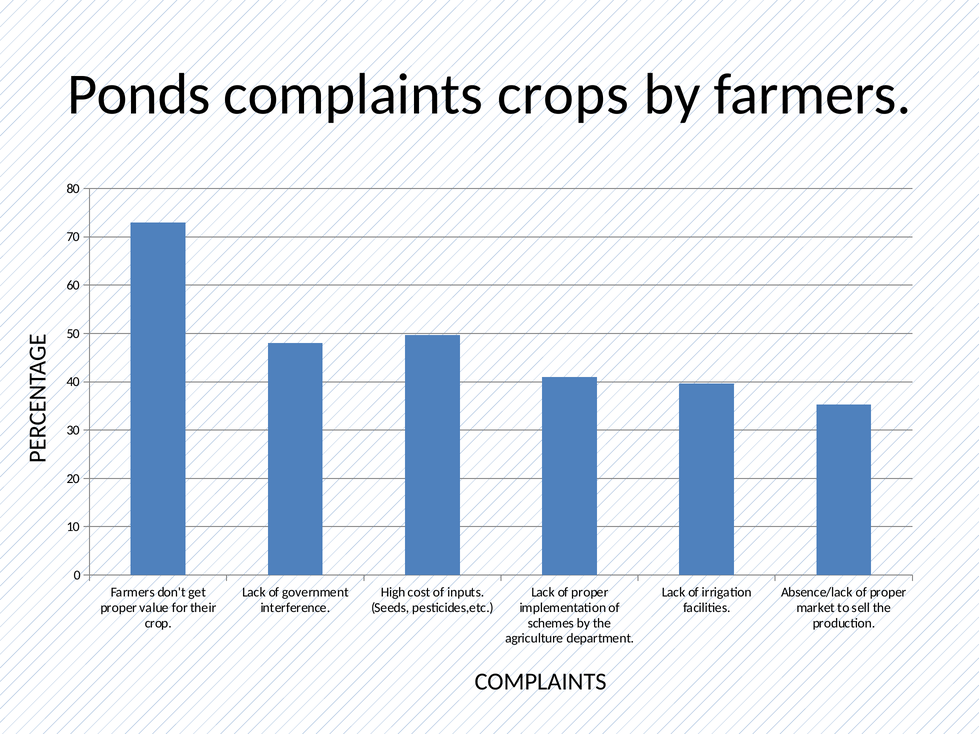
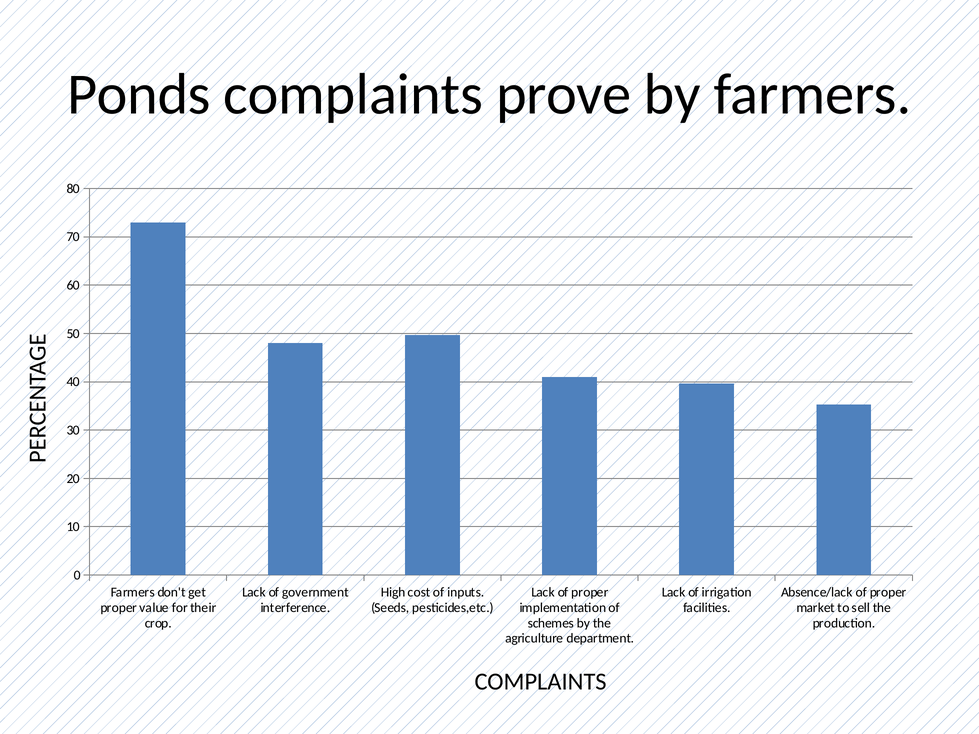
crops: crops -> prove (564, 95)
